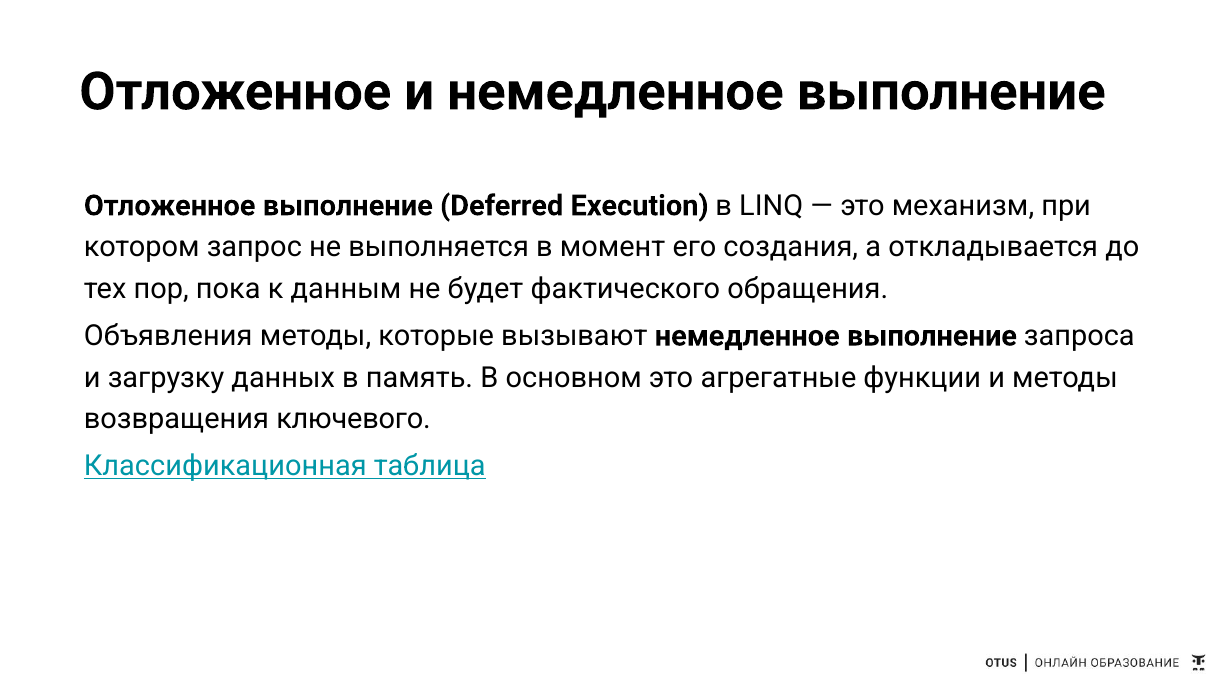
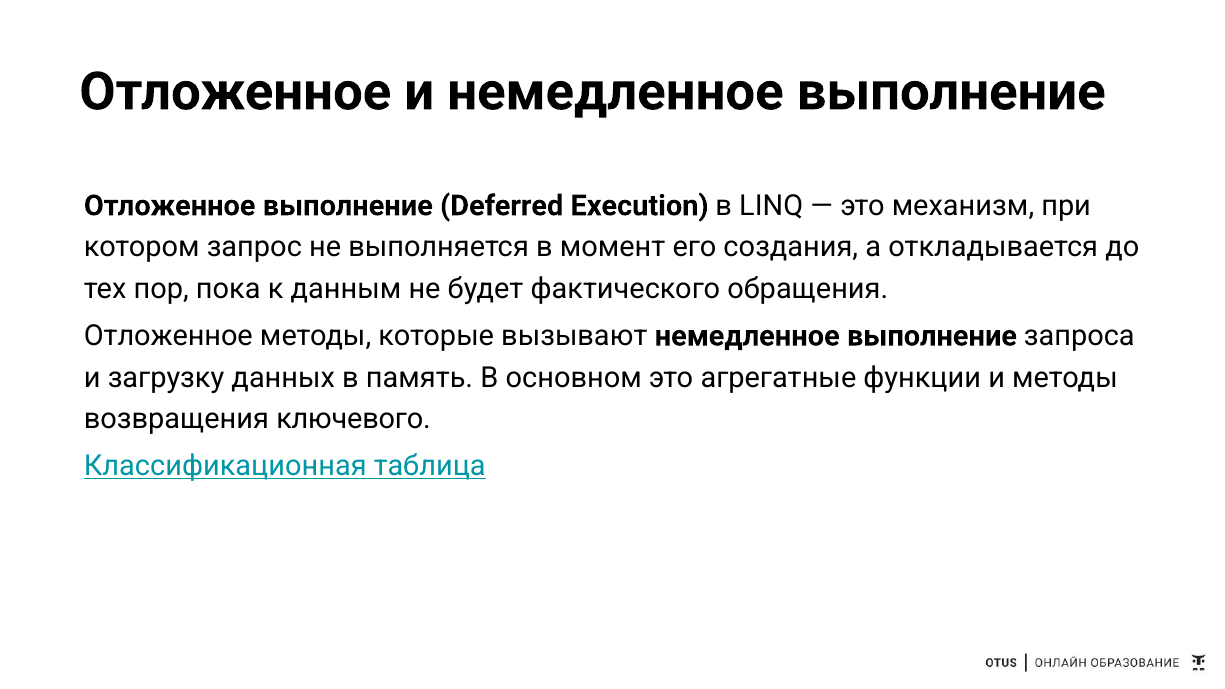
Объявления: Объявления -> Отложенное (168, 336)
